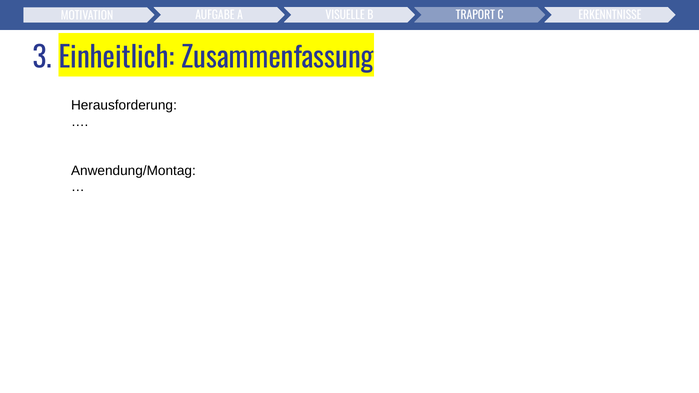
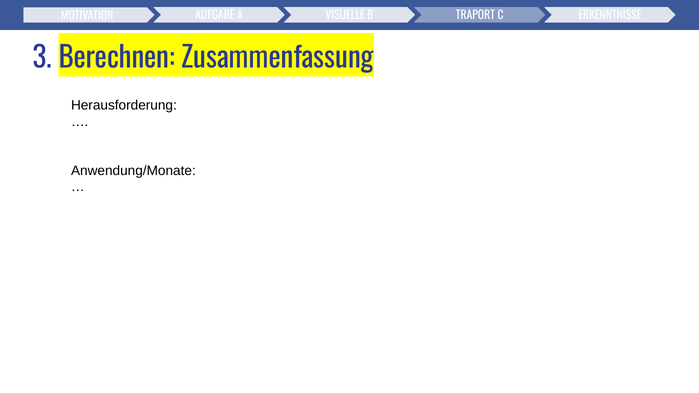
Einheitlich: Einheitlich -> Berechnen (117, 58)
Anwendung/Montag: Anwendung/Montag -> Anwendung/Monate (133, 171)
